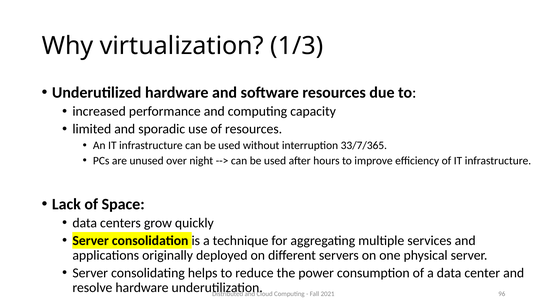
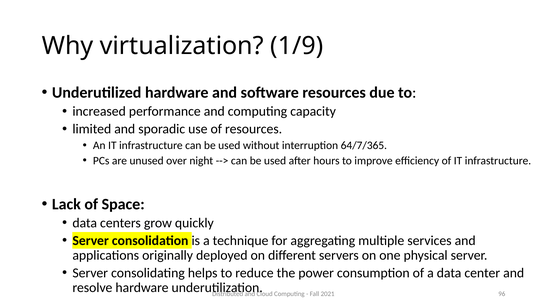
1/3: 1/3 -> 1/9 (297, 46)
33/7/365: 33/7/365 -> 64/7/365 (364, 145)
